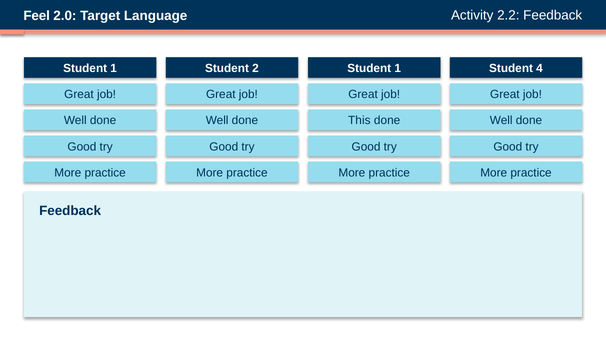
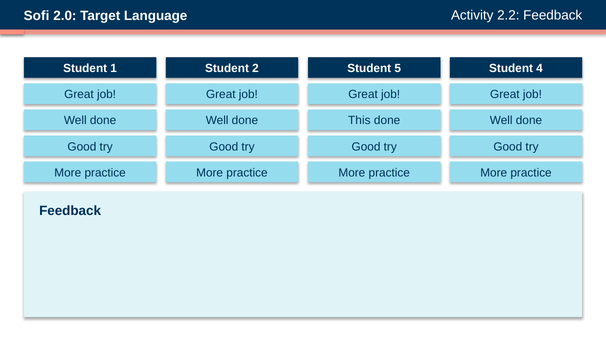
Feel: Feel -> Sofi (37, 16)
1: 1 -> 5 (398, 68)
